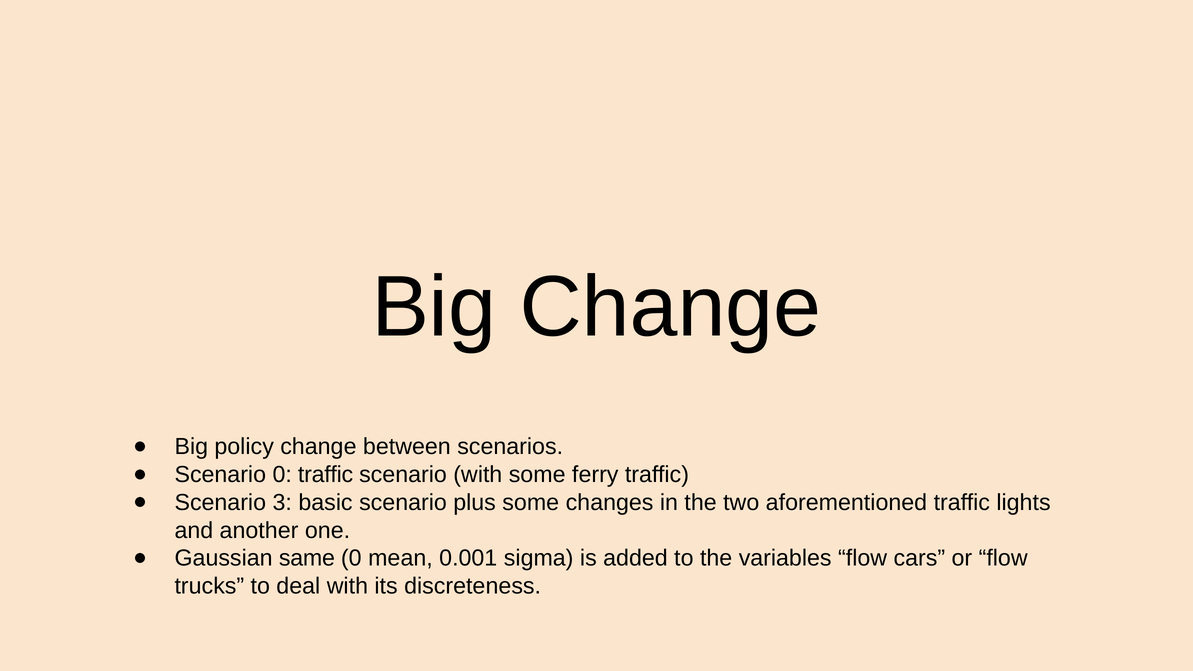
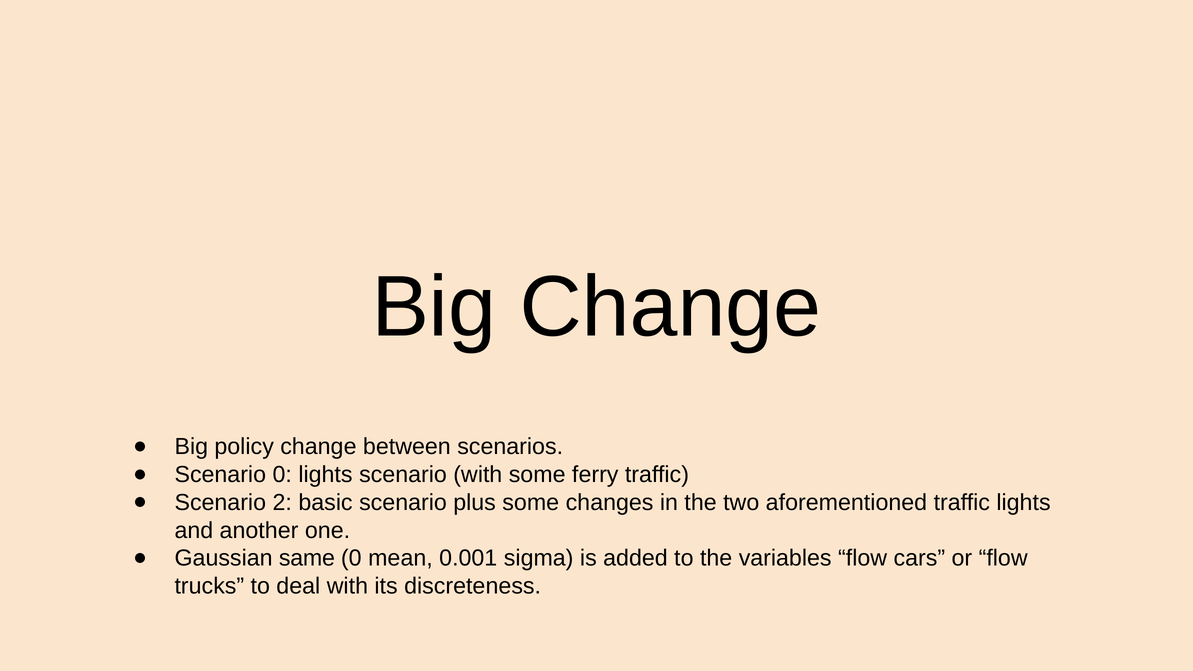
0 traffic: traffic -> lights (325, 475)
3: 3 -> 2 (282, 503)
